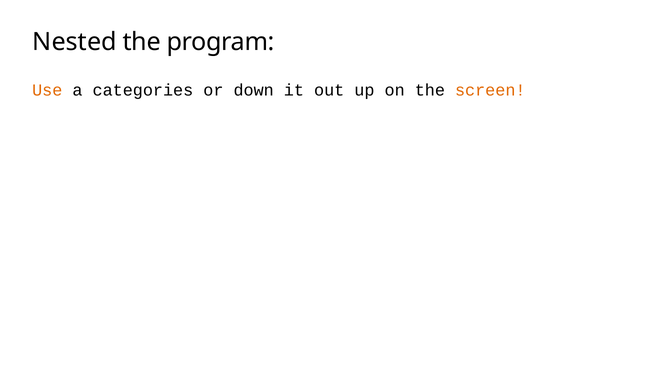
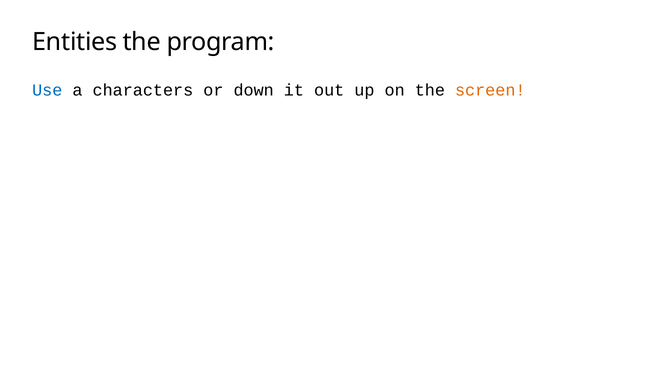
Nested: Nested -> Entities (75, 42)
Use colour: orange -> blue (47, 90)
categories: categories -> characters (143, 90)
